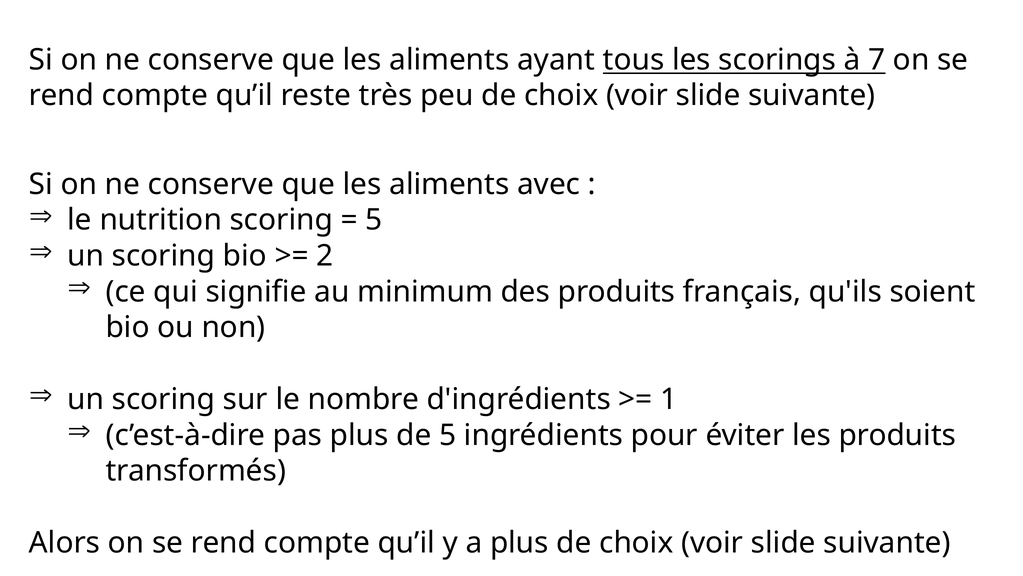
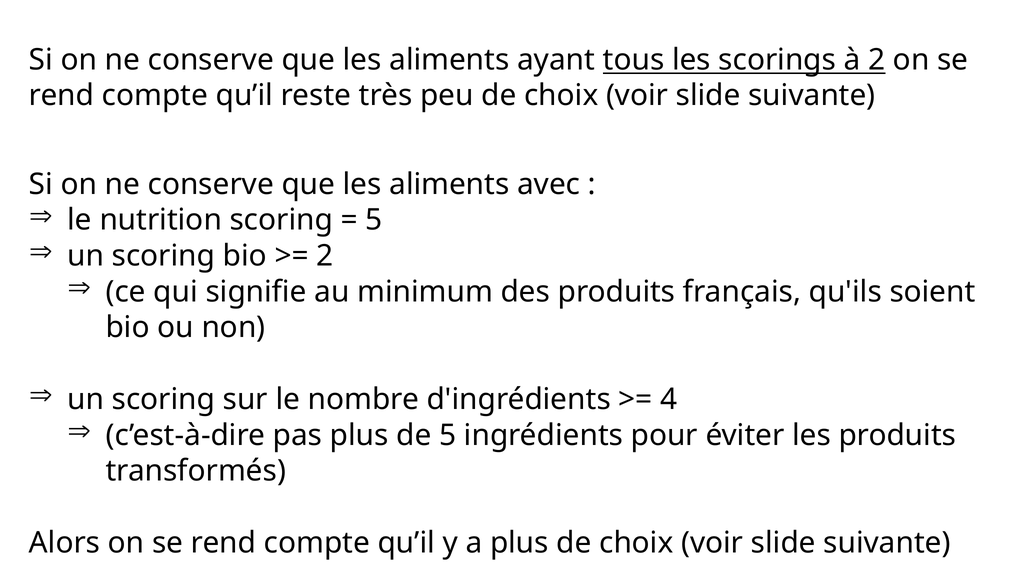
à 7: 7 -> 2 (877, 60)
1: 1 -> 4 (669, 399)
